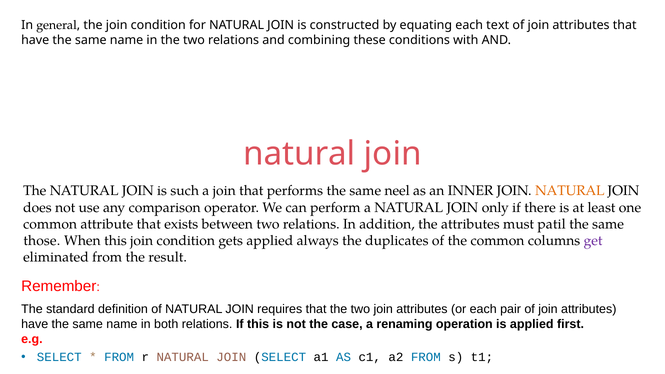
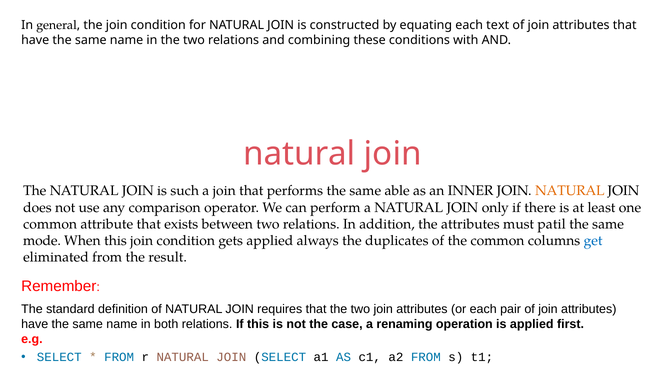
neel: neel -> able (397, 191)
those: those -> mode (42, 241)
get colour: purple -> blue (593, 241)
